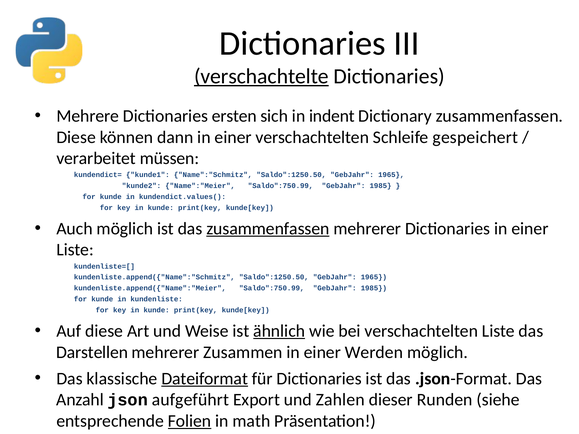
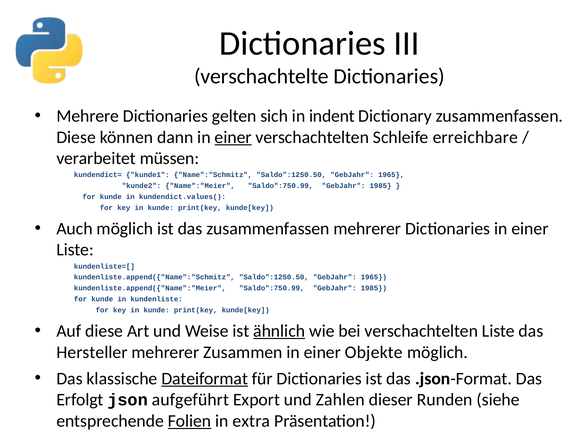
verschachtelte underline: present -> none (261, 76)
ersten: ersten -> gelten (234, 116)
einer underline: none -> present (233, 137)
gespeichert: gespeichert -> erreichbare (475, 137)
zusammenfassen underline: present -> none (268, 229)
Darstellen: Darstellen -> Hersteller (92, 352)
Werden: Werden -> Objekte (374, 352)
Anzahl: Anzahl -> Erfolgt (80, 400)
math: math -> extra (251, 421)
